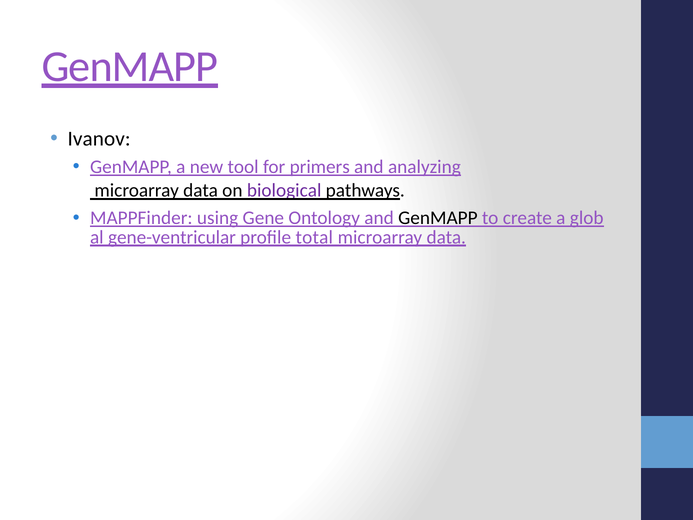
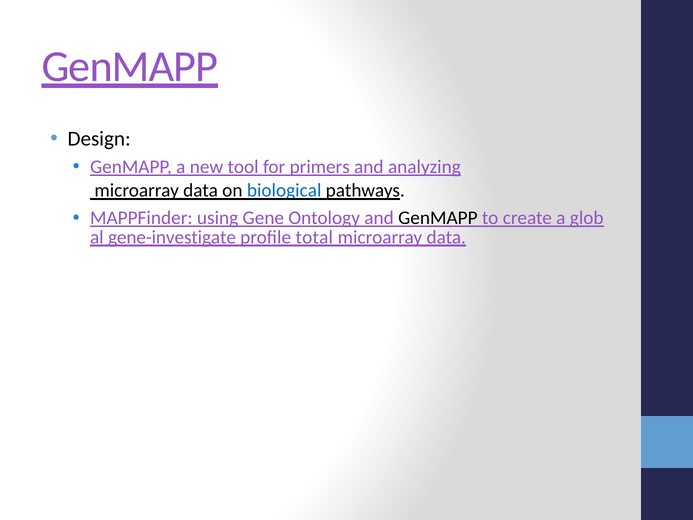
Ivanov: Ivanov -> Design (99, 139)
biological colour: purple -> blue (284, 190)
gene-ventricular: gene-ventricular -> gene-investigate (172, 237)
